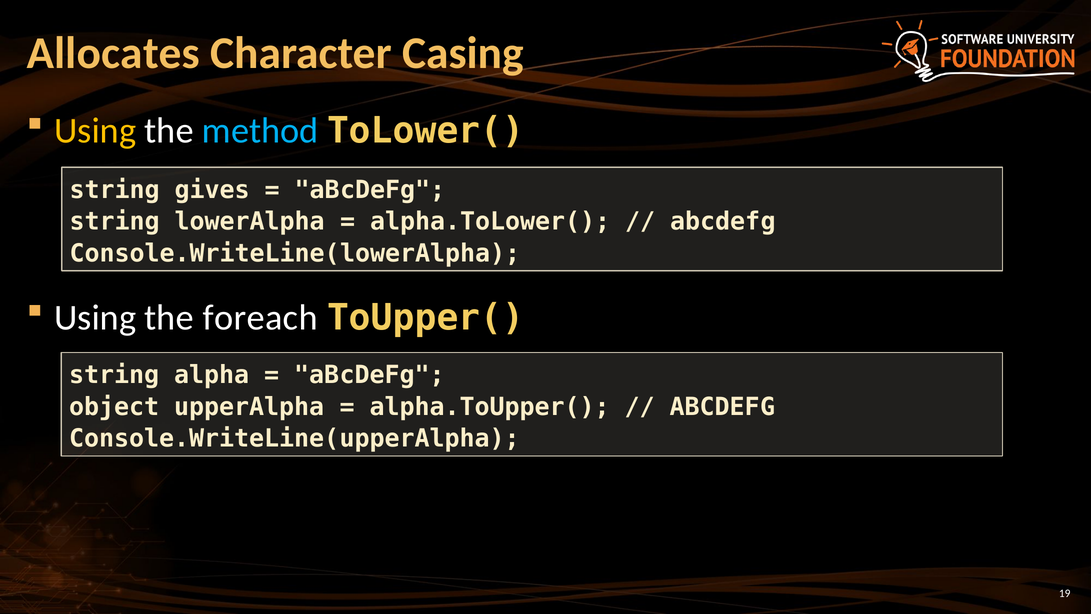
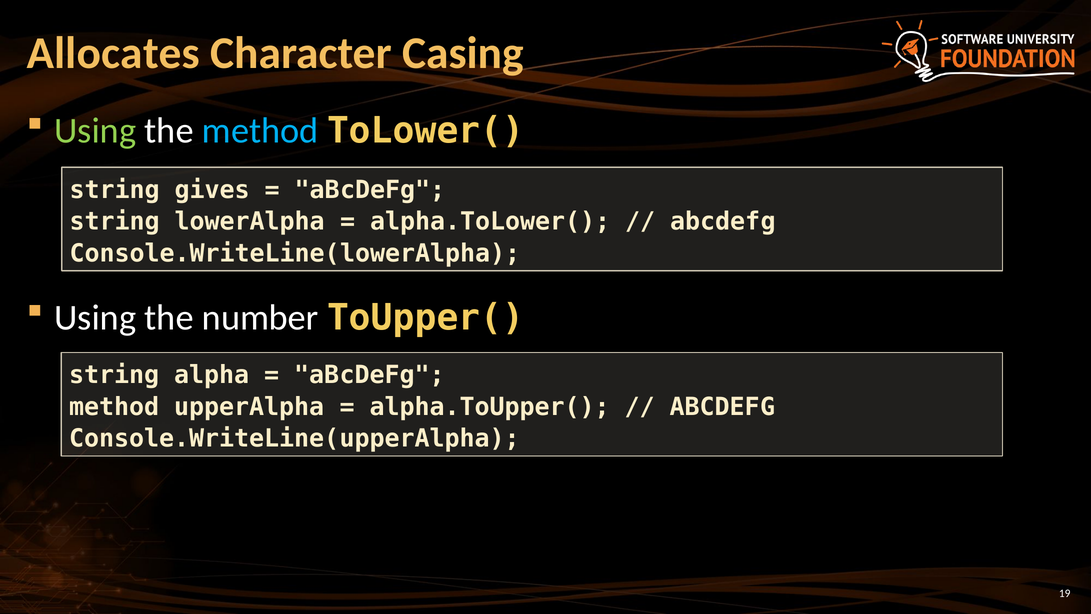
Using colour: yellow -> light green (95, 131)
foreach: foreach -> number (260, 318)
object: object -> method (114, 407)
